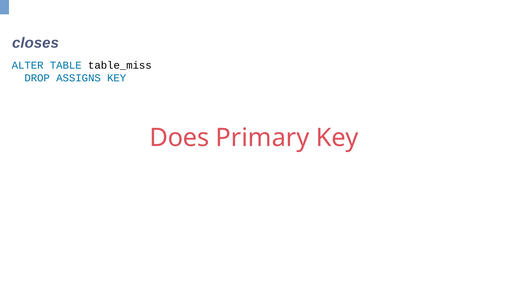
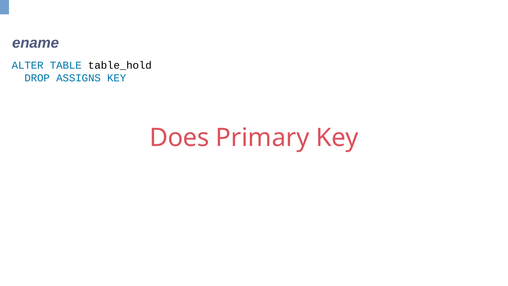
closes: closes -> ename (36, 43)
table_miss: table_miss -> table_hold (120, 65)
